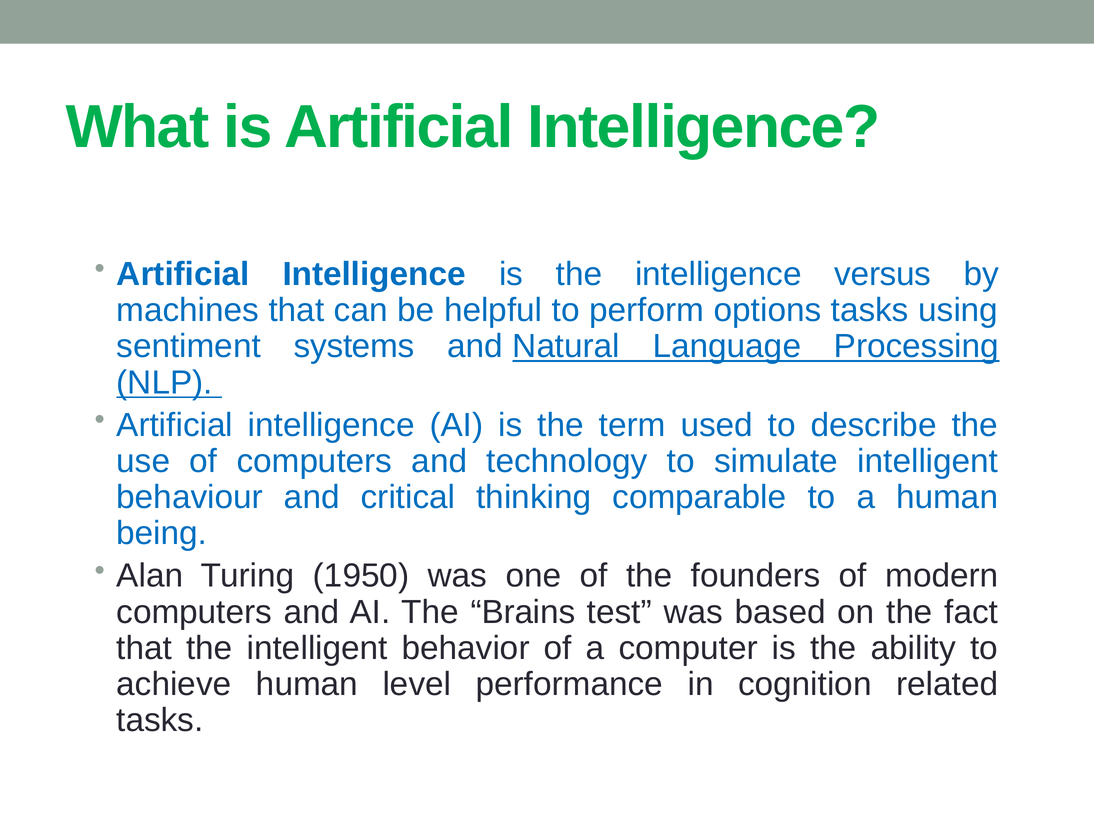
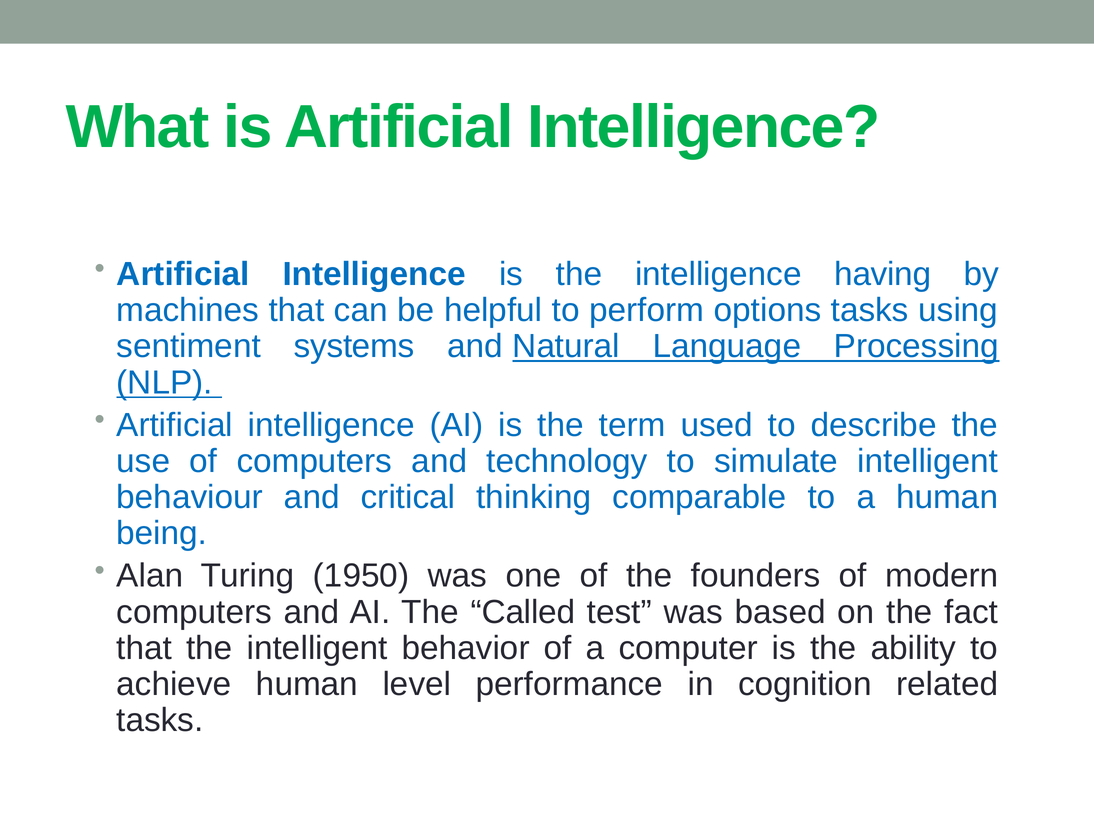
versus: versus -> having (883, 274)
Brains: Brains -> Called (523, 612)
